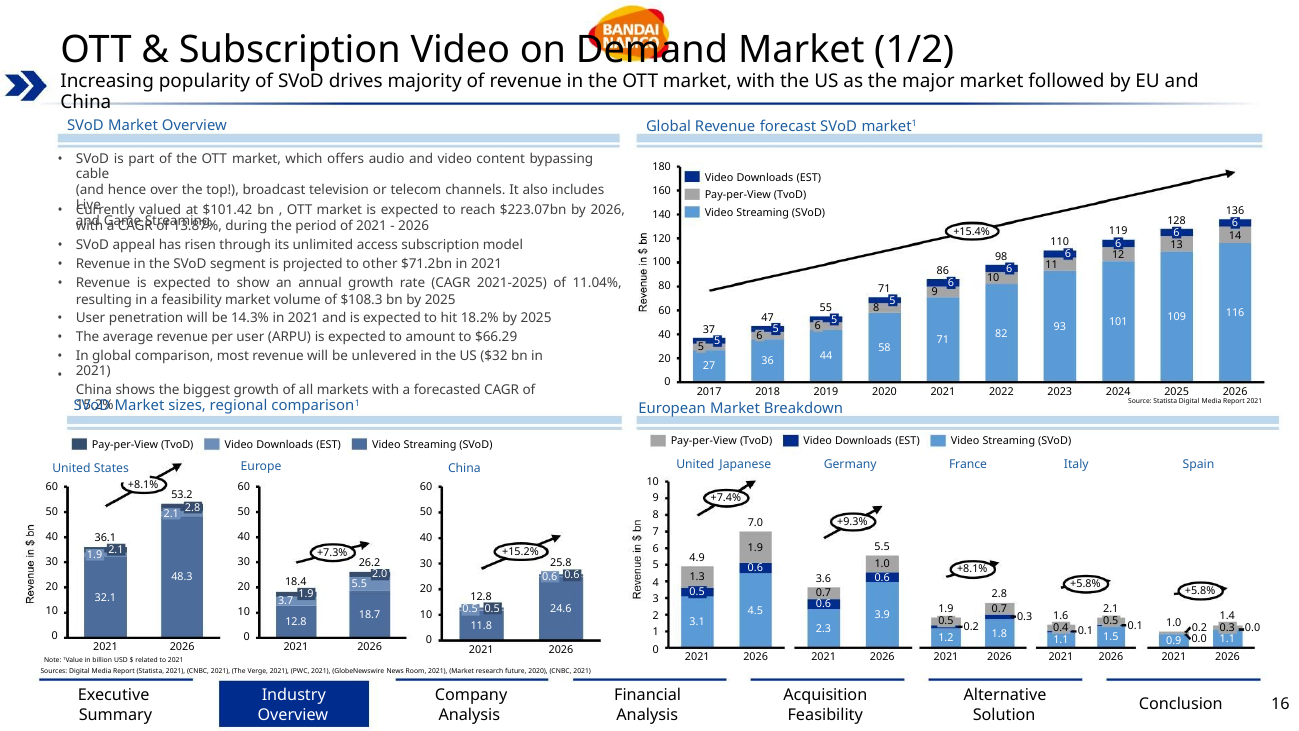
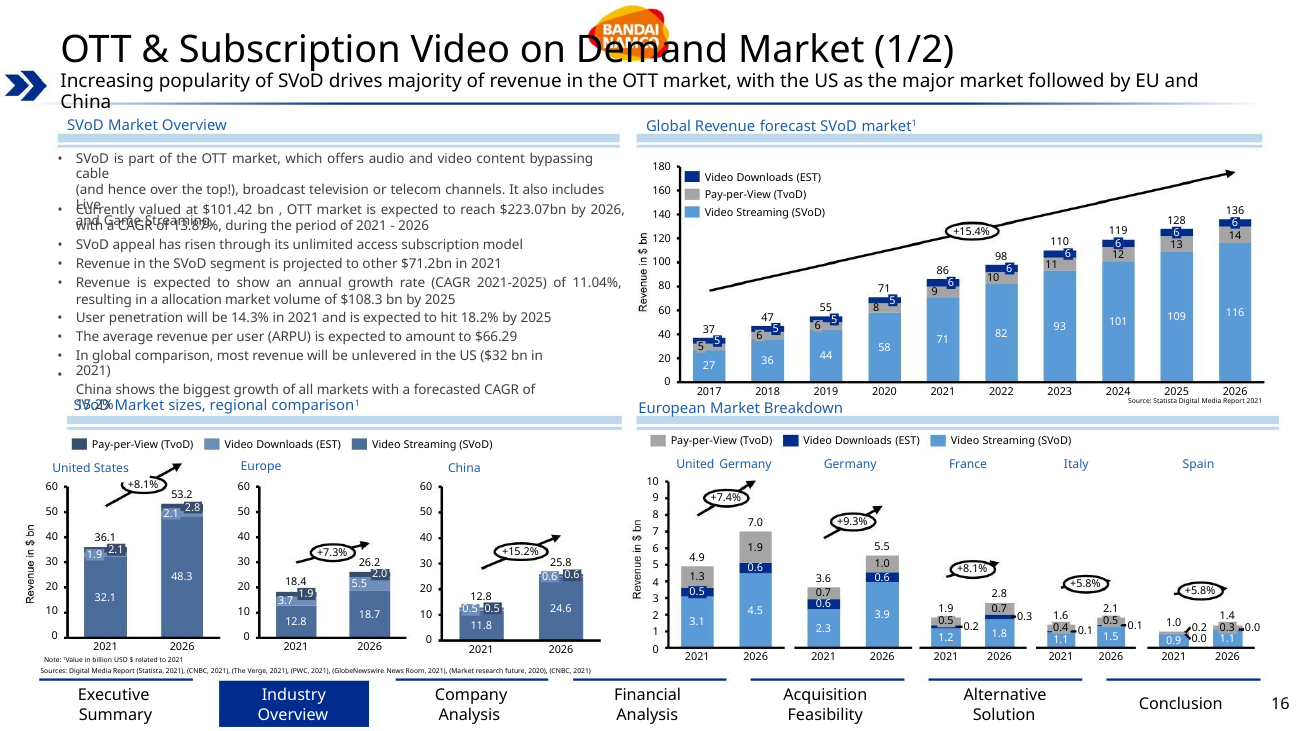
a feasibility: feasibility -> allocation (192, 299)
United Japanese: Japanese -> Germany (745, 464)
